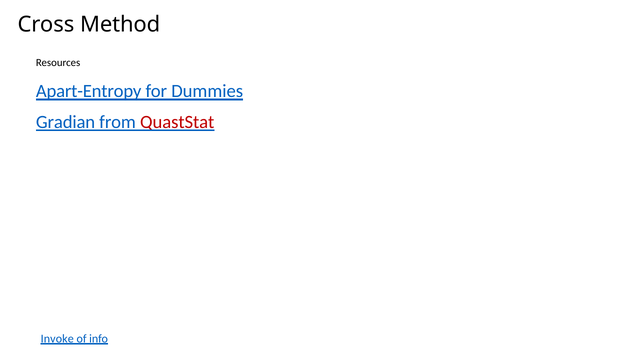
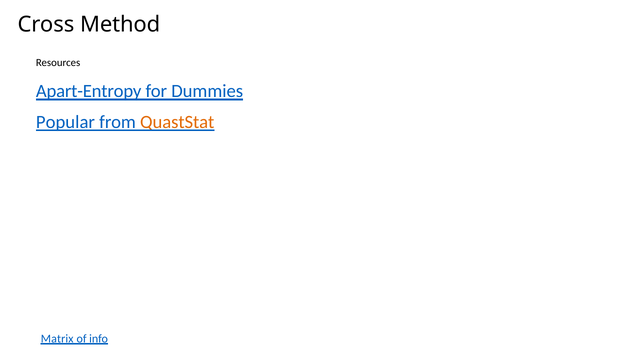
Gradian: Gradian -> Popular (65, 122)
QuastStat colour: red -> orange (177, 122)
Invoke: Invoke -> Matrix (57, 339)
